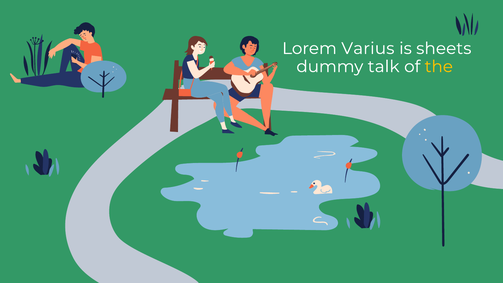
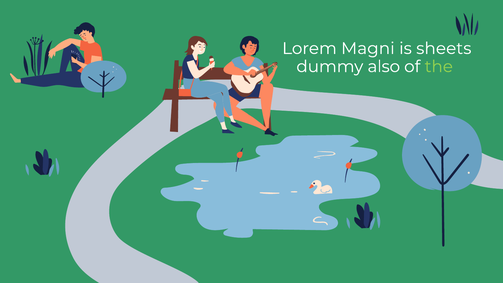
Varius: Varius -> Magni (368, 48)
talk: talk -> also (384, 67)
the colour: yellow -> light green (439, 67)
